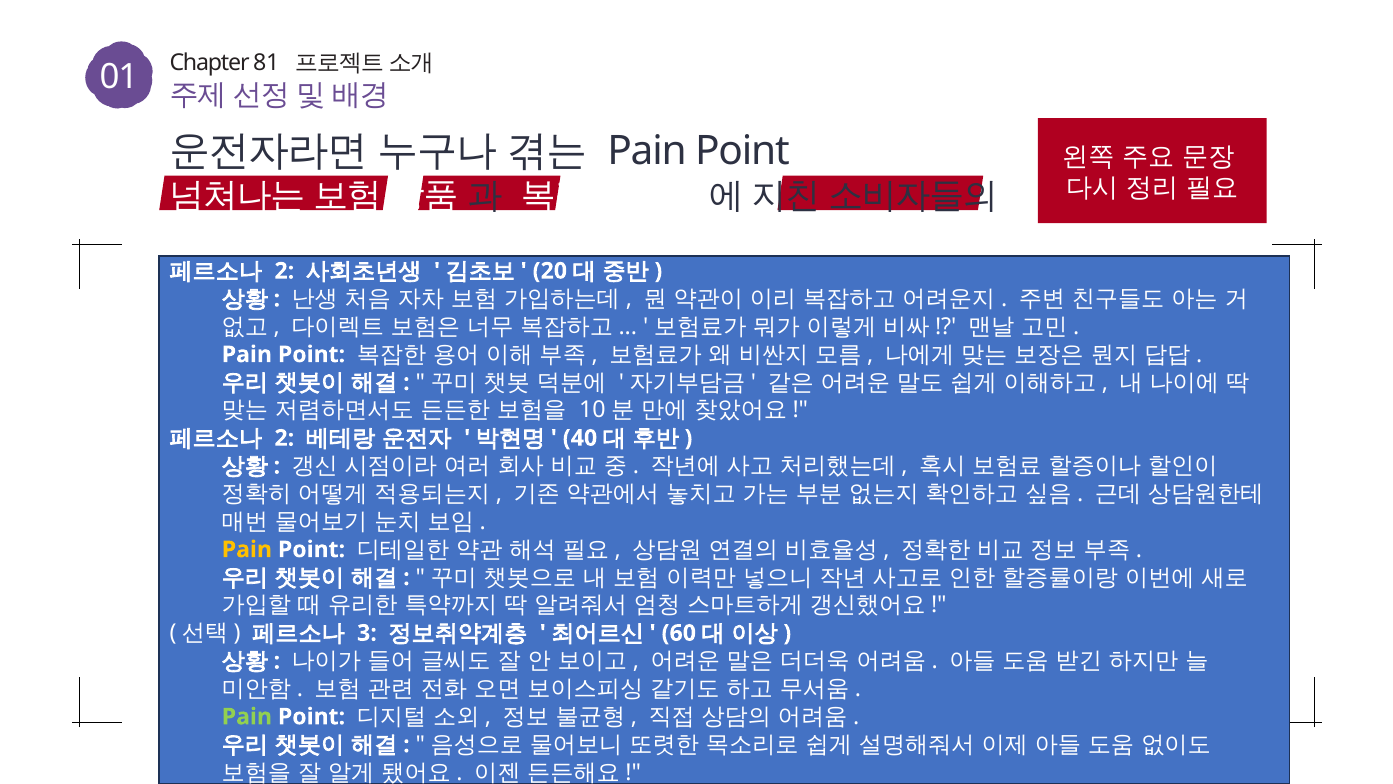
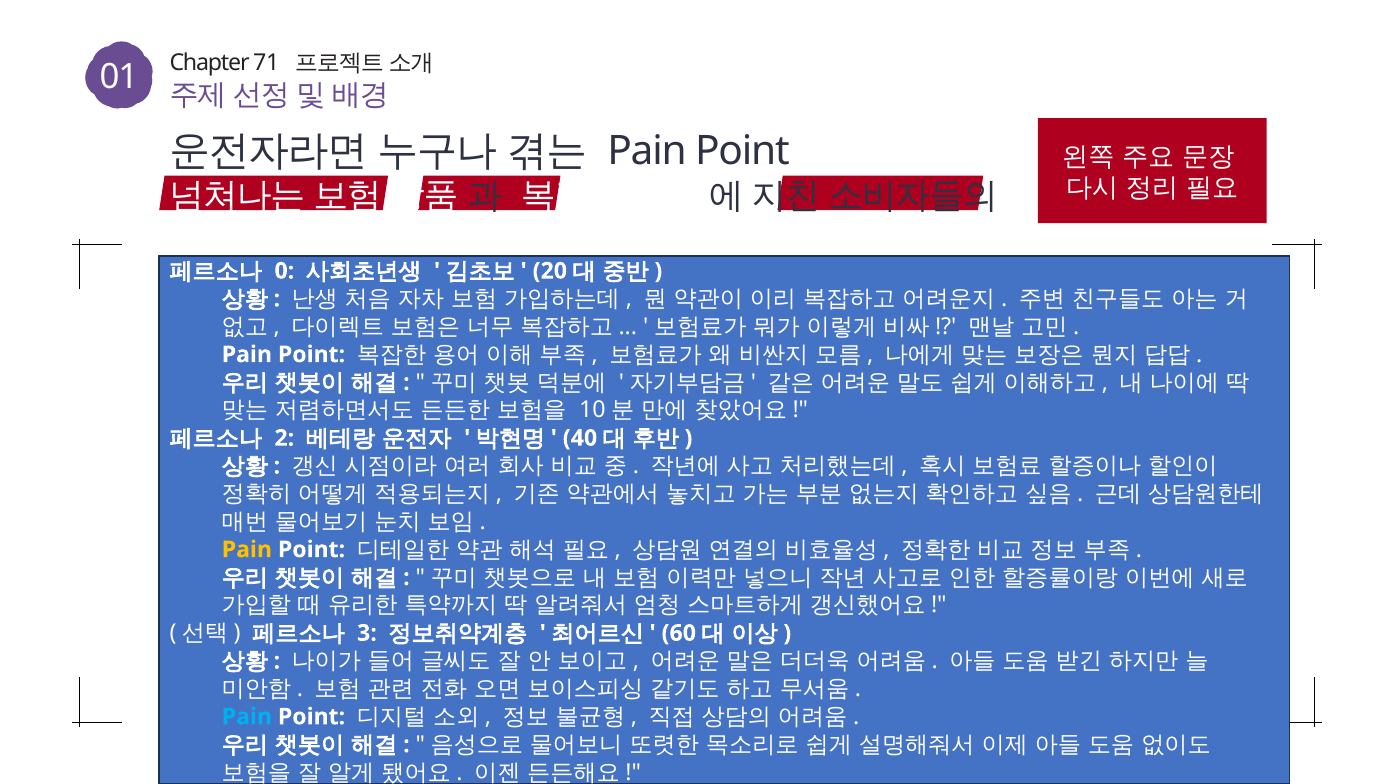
81: 81 -> 71 (266, 63)
2: 2 -> 0 (284, 271)
Pain colour: light green -> light blue (247, 716)
